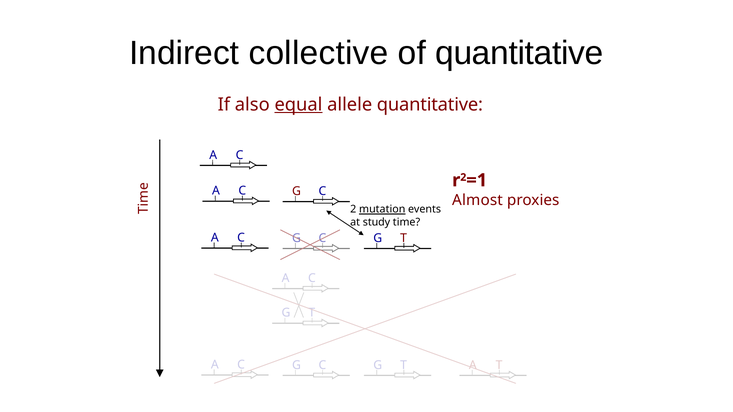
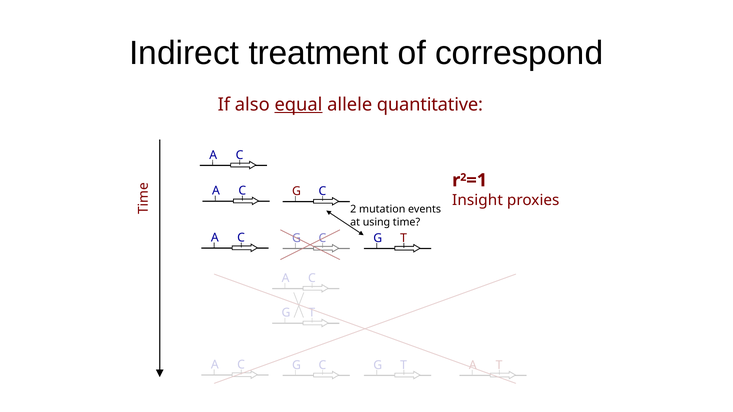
collective: collective -> treatment (319, 53)
of quantitative: quantitative -> correspond (519, 53)
Almost: Almost -> Insight (478, 200)
mutation underline: present -> none (382, 210)
study: study -> using (377, 222)
